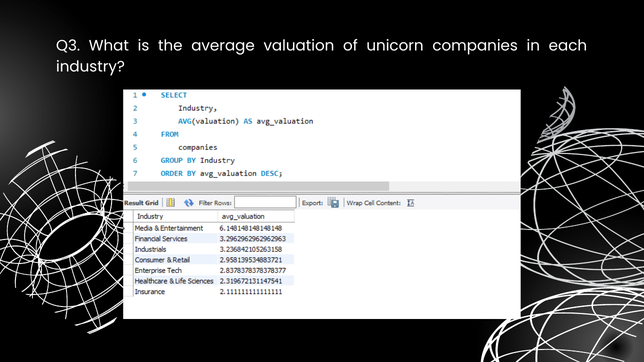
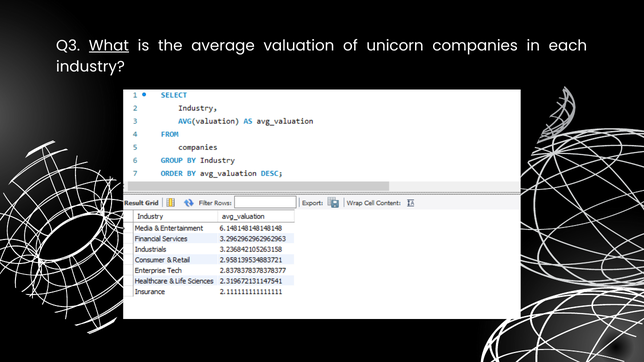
What underline: none -> present (109, 46)
